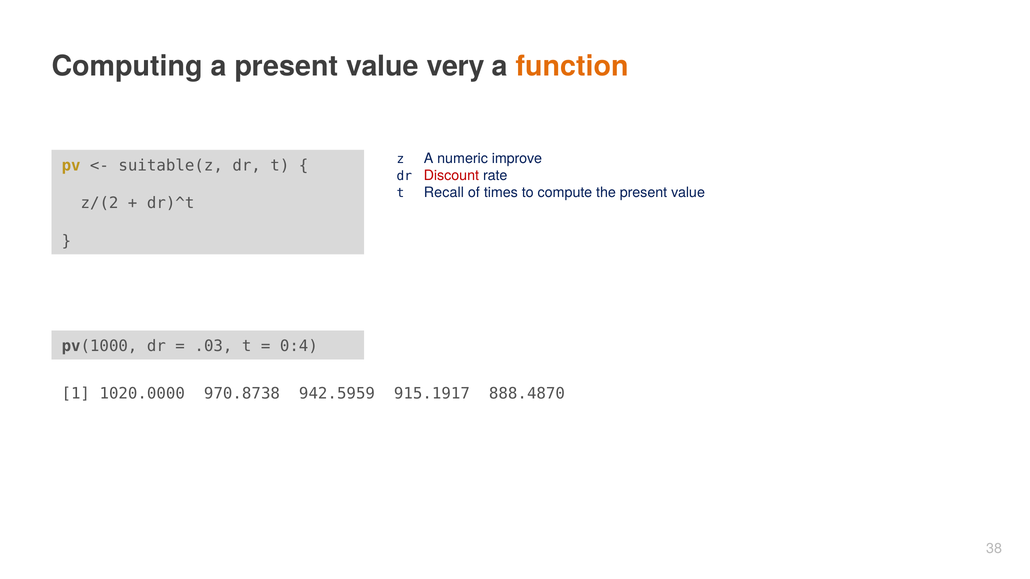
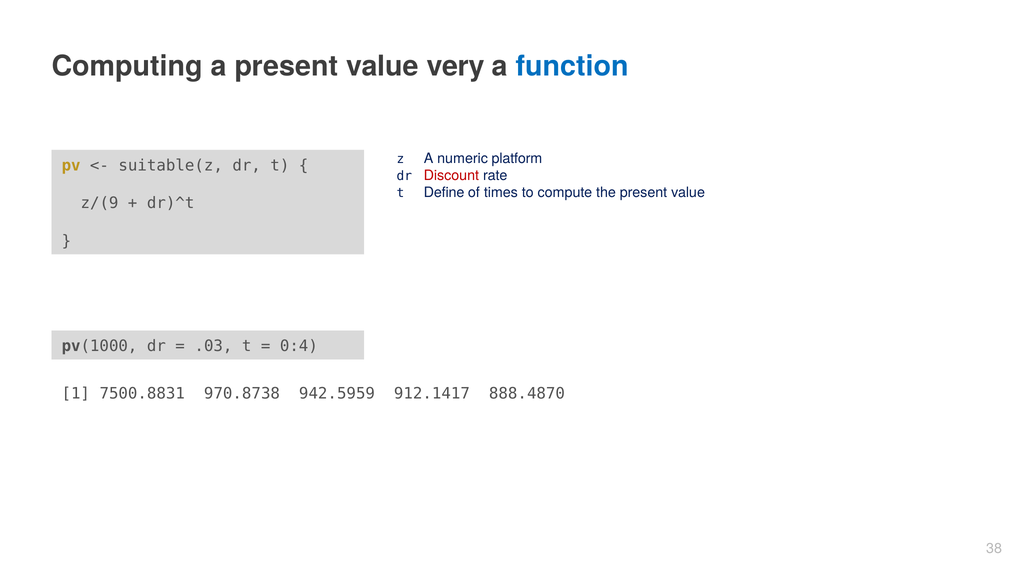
function colour: orange -> blue (572, 66)
improve: improve -> platform (517, 158)
Recall: Recall -> Define (444, 193)
z/(2: z/(2 -> z/(9 (100, 203)
1020.0000: 1020.0000 -> 7500.8831 (142, 394)
915.1917: 915.1917 -> 912.1417 (432, 394)
